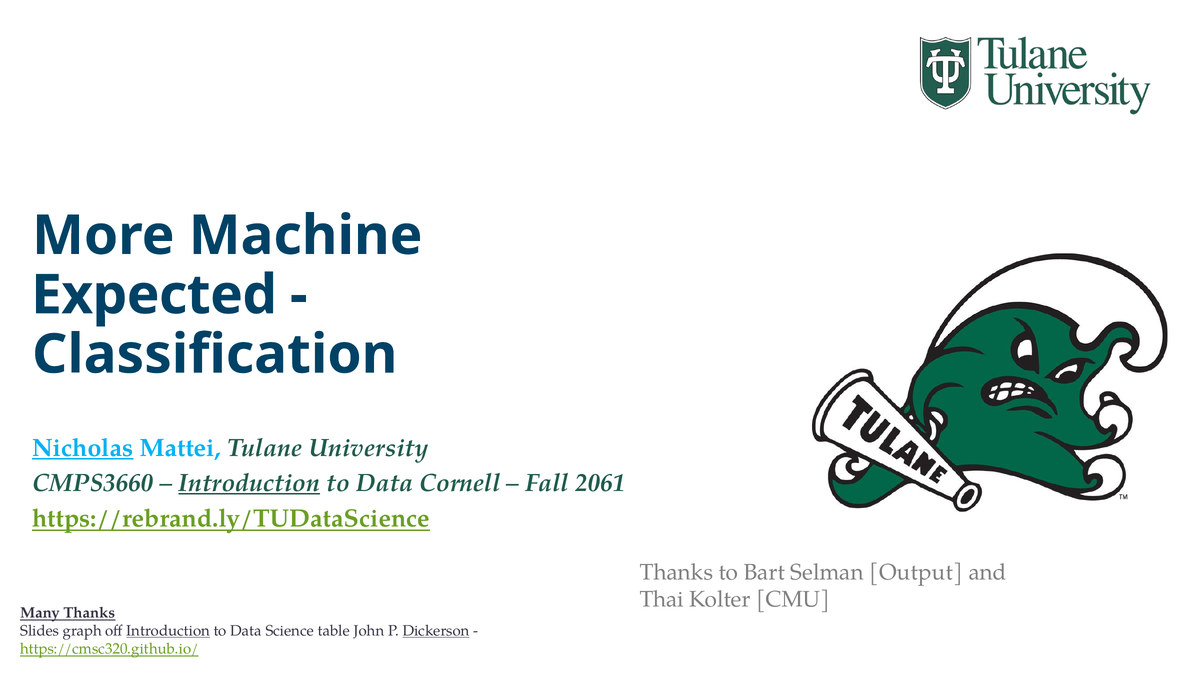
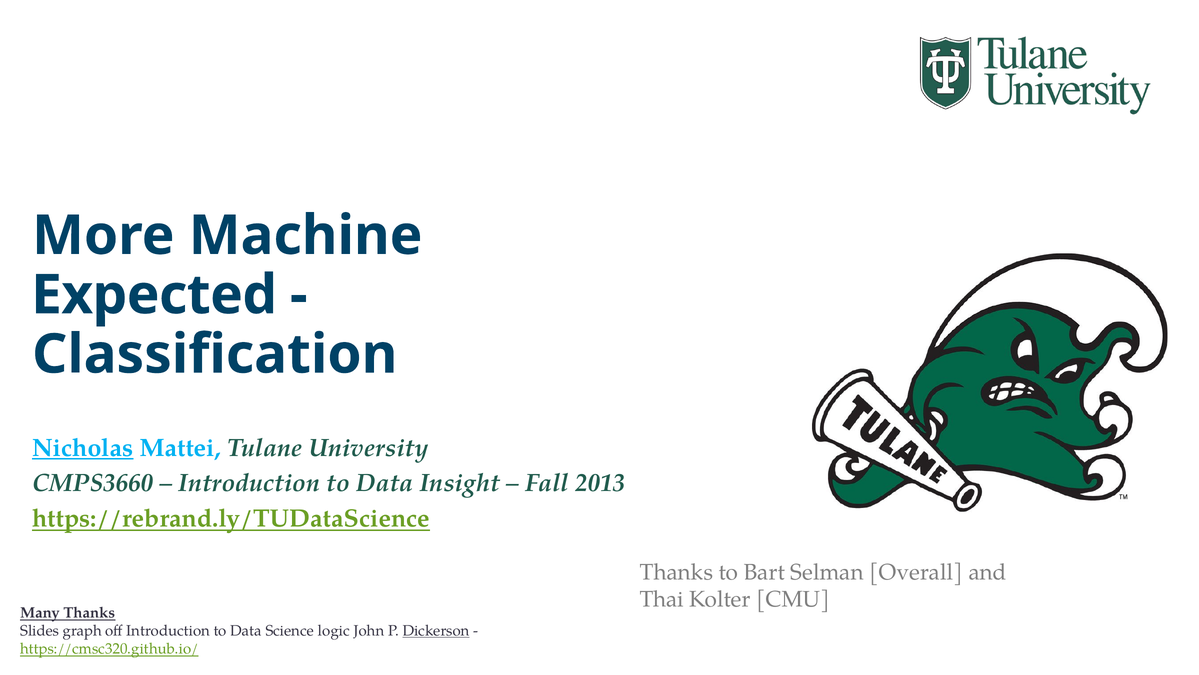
Introduction underline: present -> none (249, 483)
Cornell: Cornell -> Insight (460, 483)
2061: 2061 -> 2013 (600, 483)
Output: Output -> Overall (916, 572)
Introduction underline: present -> none (168, 630)
table: table -> logic (334, 630)
